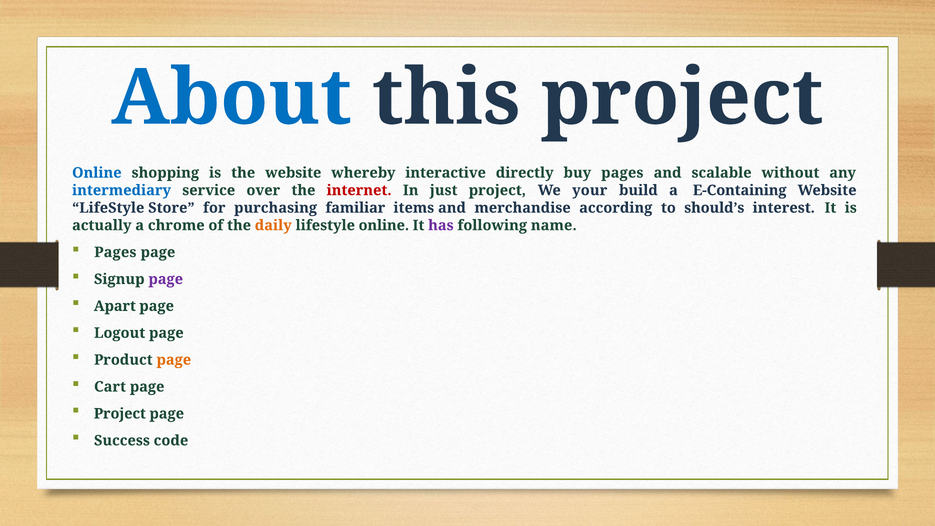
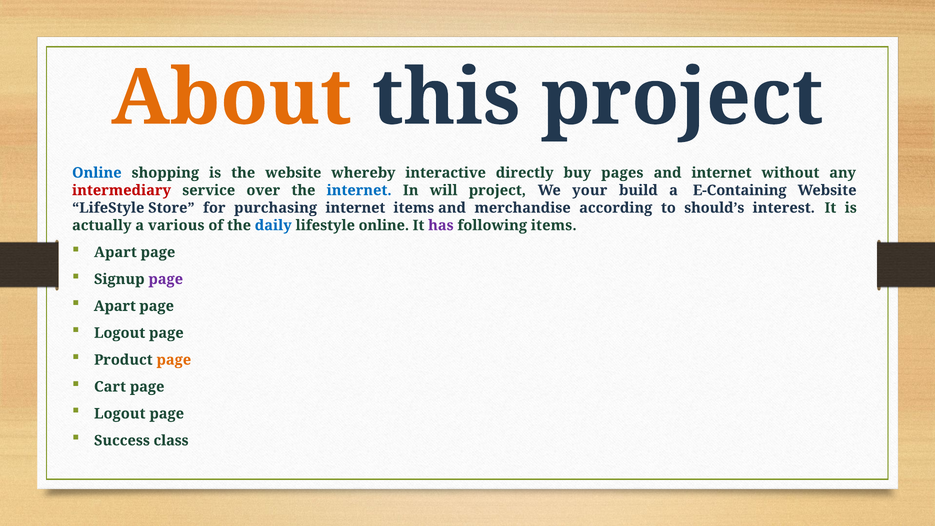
About colour: blue -> orange (231, 98)
and scalable: scalable -> internet (722, 173)
intermediary colour: blue -> red (122, 190)
internet colour: red -> blue (359, 190)
just: just -> will (444, 190)
purchasing familiar: familiar -> internet (355, 208)
chrome: chrome -> various (176, 225)
daily colour: orange -> blue (273, 225)
following name: name -> items (554, 225)
Pages: Pages -> Apart (115, 252)
Project: Project -> Logout (120, 414)
code: code -> class (171, 440)
